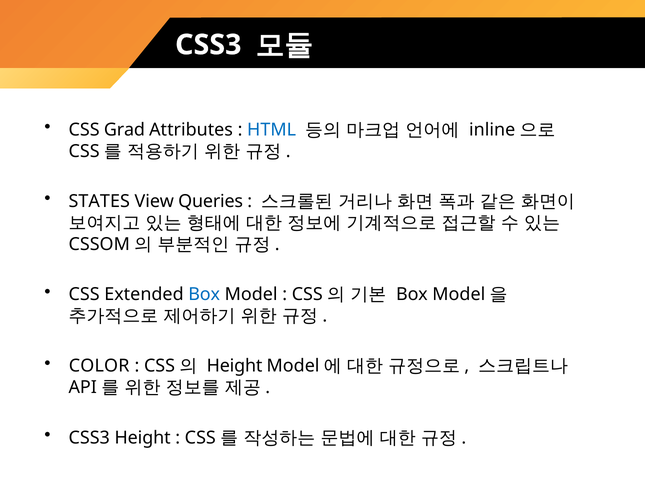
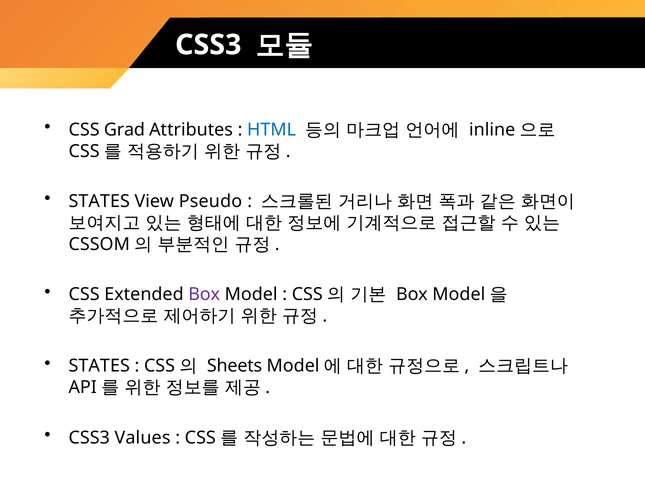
Queries: Queries -> Pseudo (210, 202)
Box colour: blue -> purple (204, 295)
COLOR: COLOR -> STATES (99, 367)
Height: Height -> Sheets (235, 367)
CSS3 Height: Height -> Values (142, 438)
